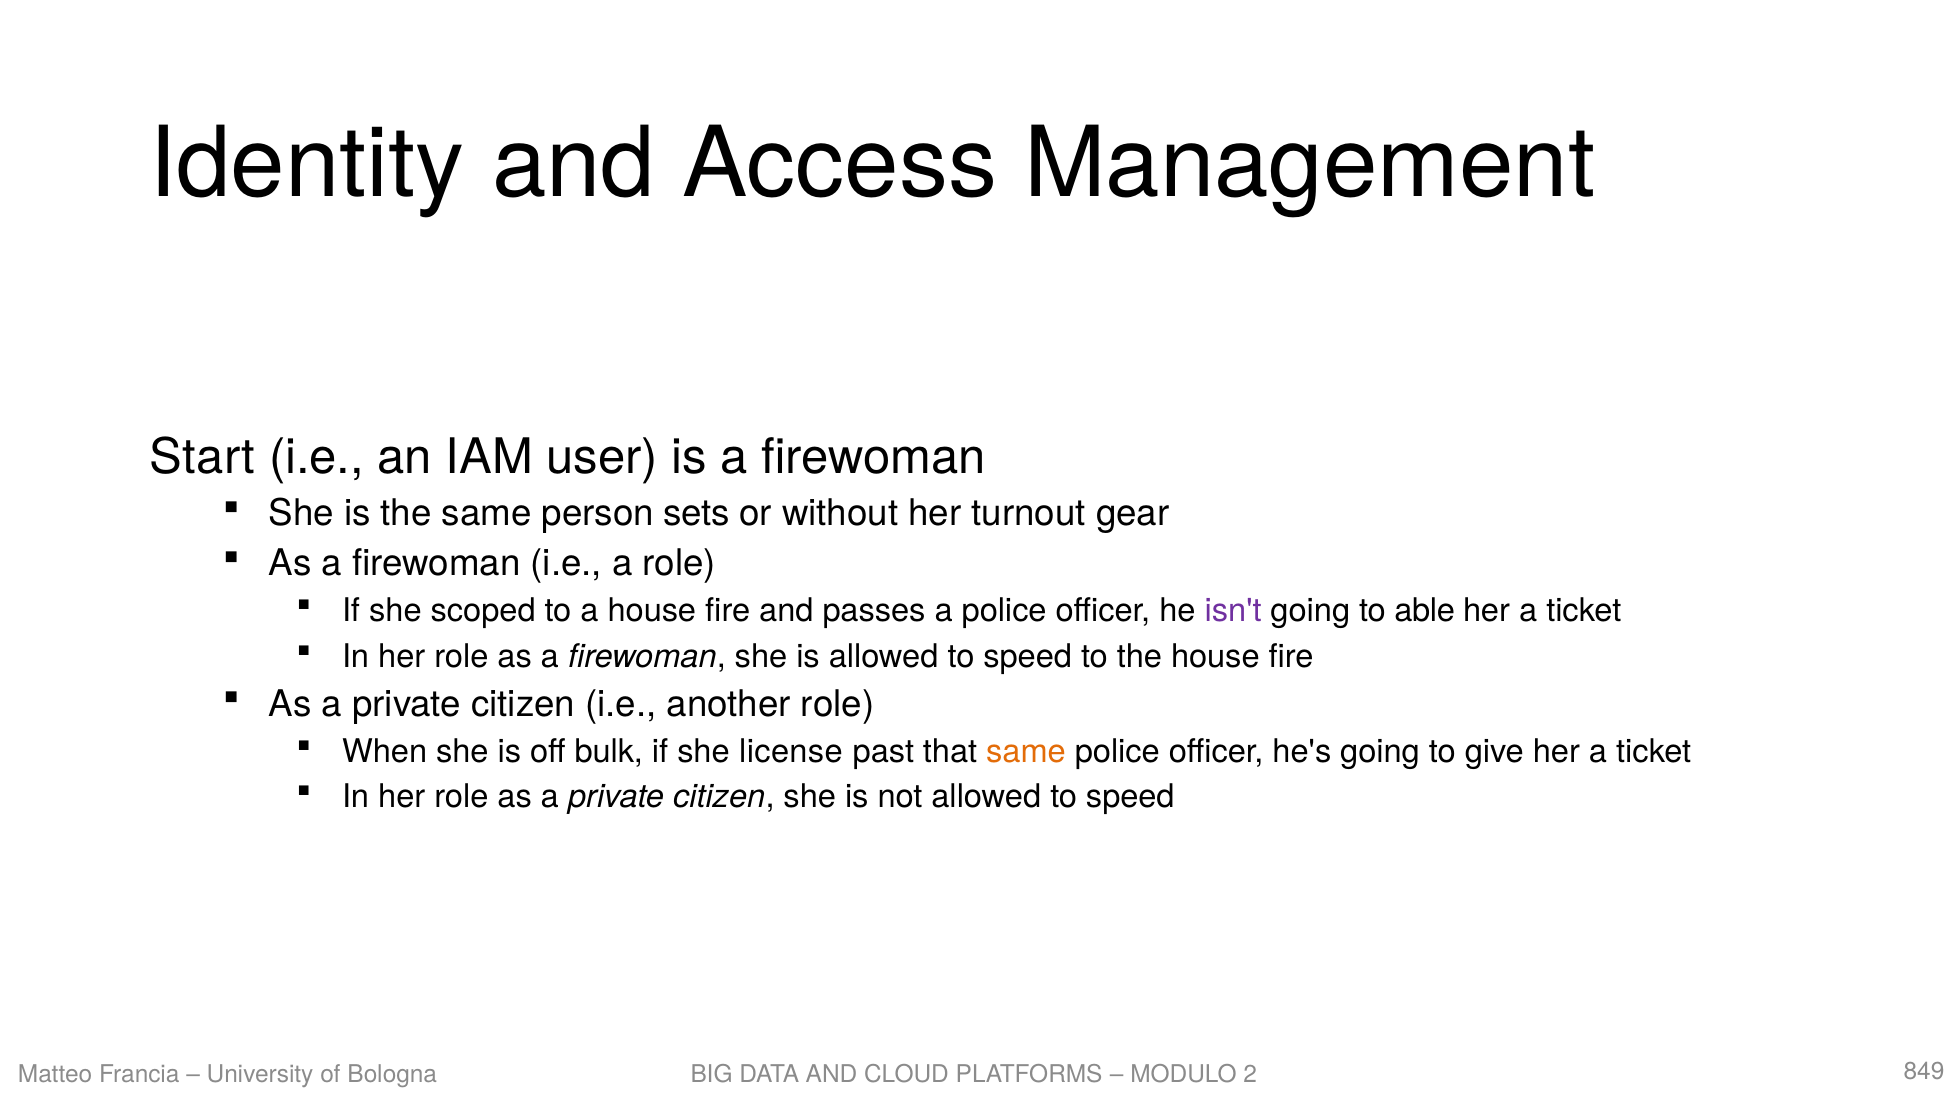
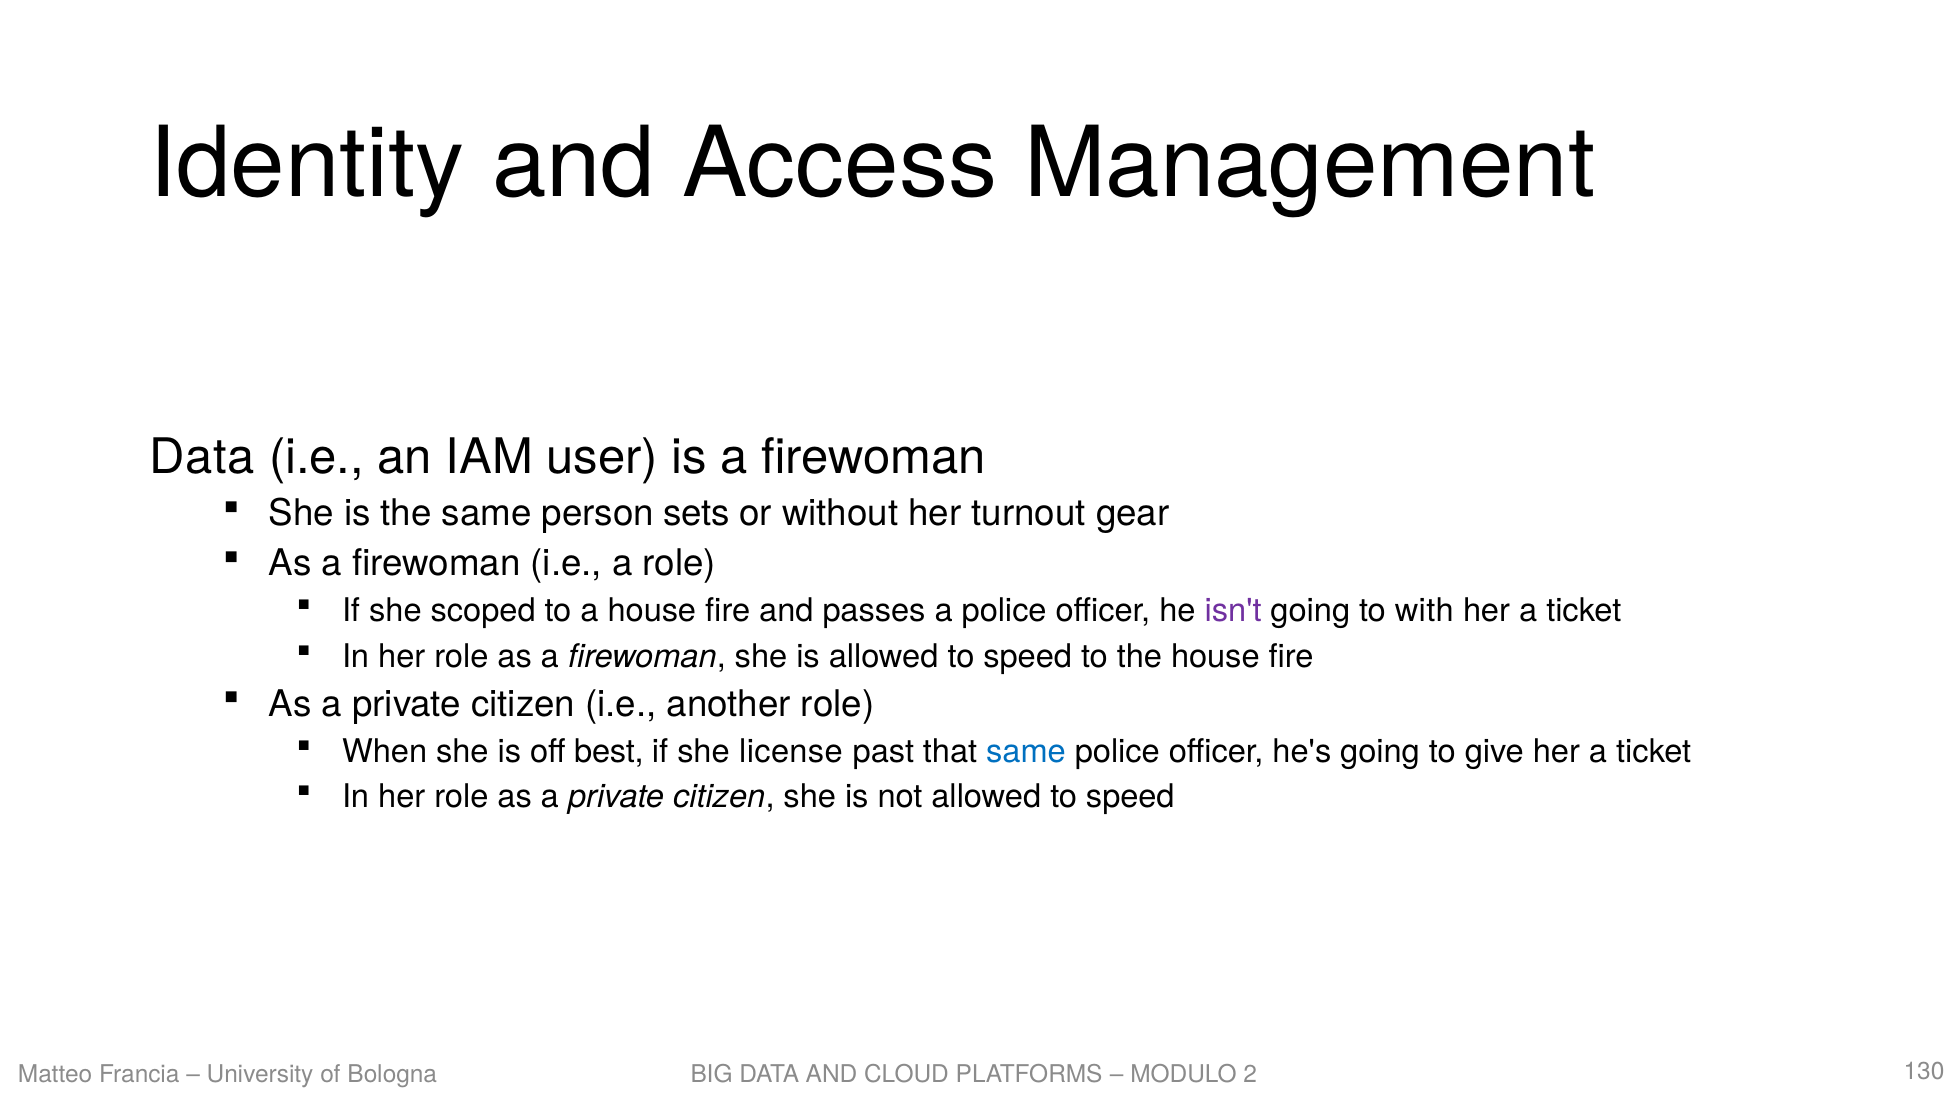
Start: Start -> Data (202, 457)
able: able -> with (1424, 611)
bulk: bulk -> best (609, 752)
same colour: orange -> blue (1026, 752)
849: 849 -> 130 (1924, 1071)
